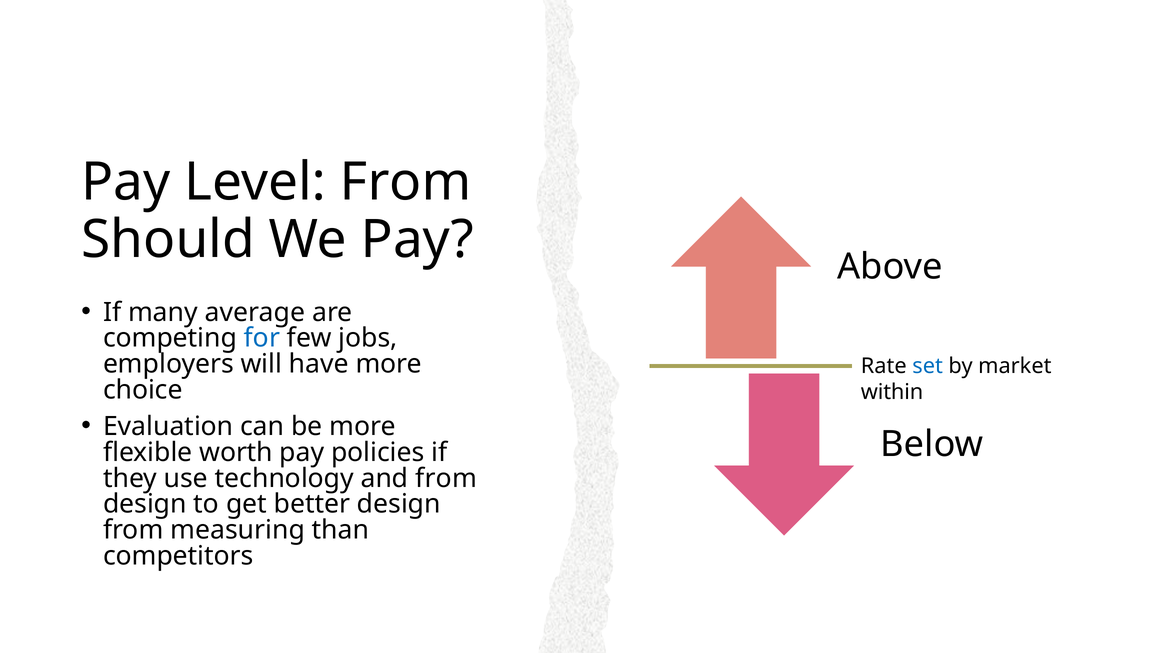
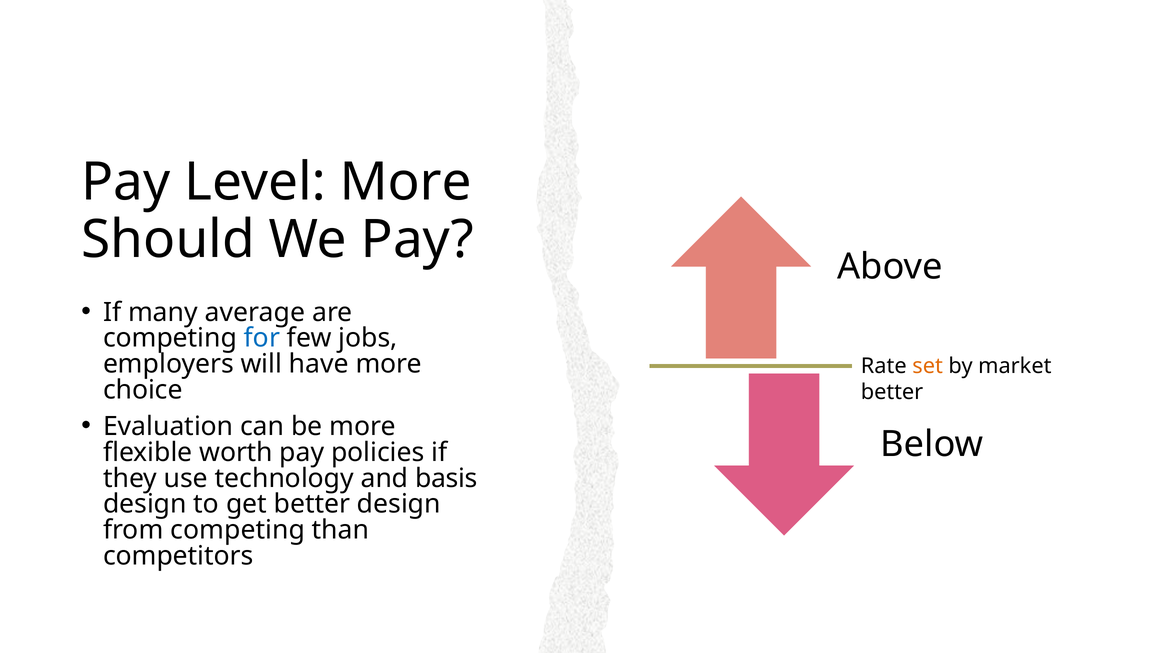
Level From: From -> More (406, 182)
set colour: blue -> orange (928, 366)
within: within -> better (892, 392)
and from: from -> basis (446, 478)
from measuring: measuring -> competing (238, 530)
